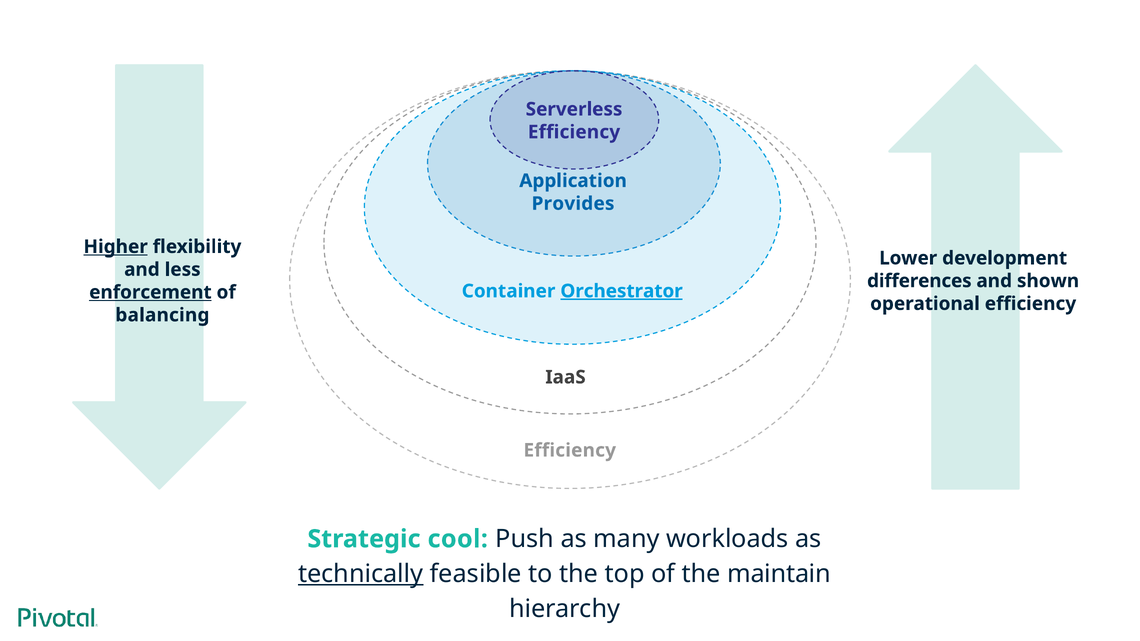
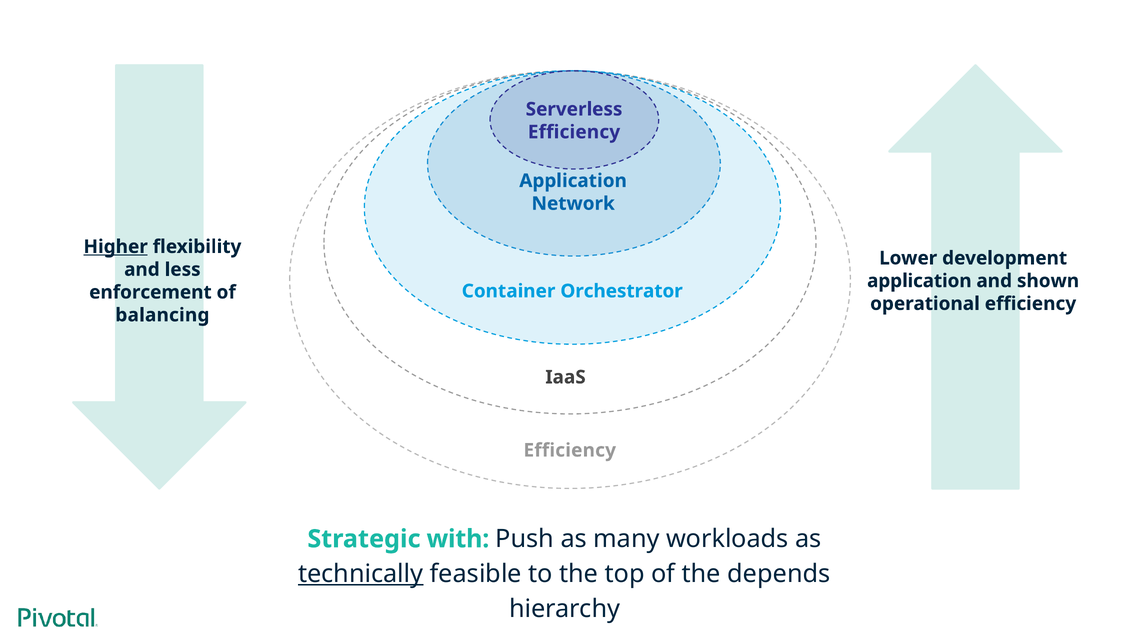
Provides: Provides -> Network (573, 204)
differences: differences -> application (919, 281)
Orchestrator underline: present -> none (622, 291)
enforcement underline: present -> none (150, 292)
cool: cool -> with (458, 539)
maintain: maintain -> depends (779, 574)
